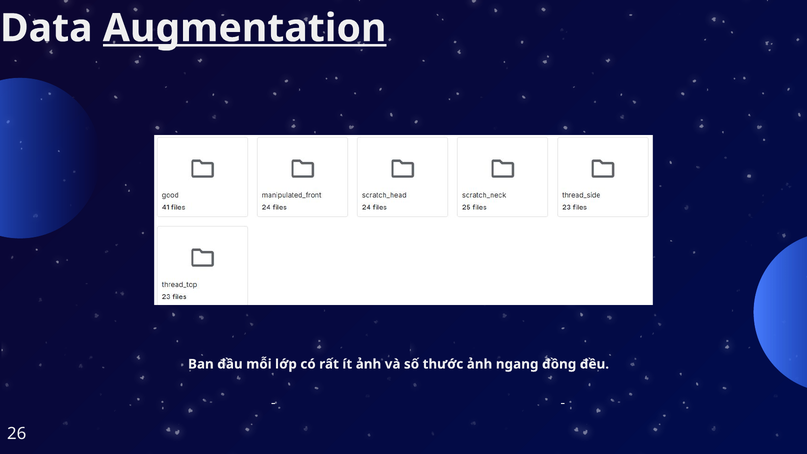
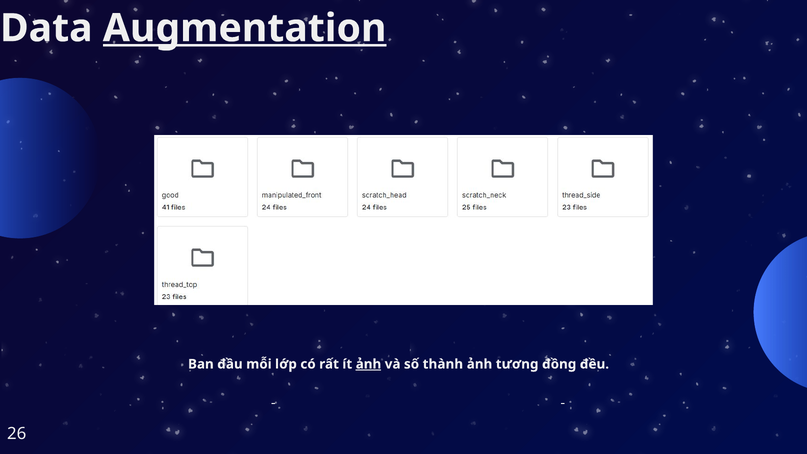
ảnh underline: none -> present (368, 364)
thước: thước -> thành (443, 364)
ngang: ngang -> tương (517, 364)
